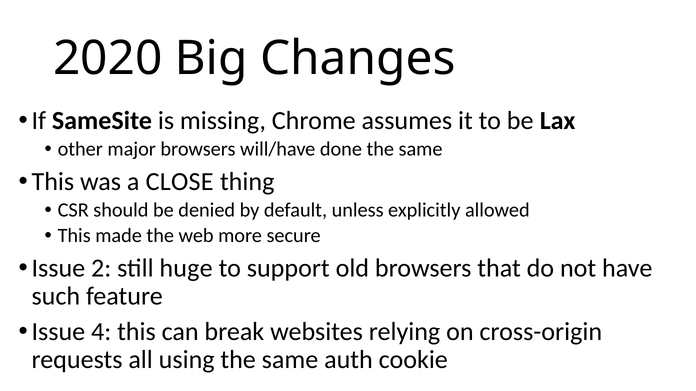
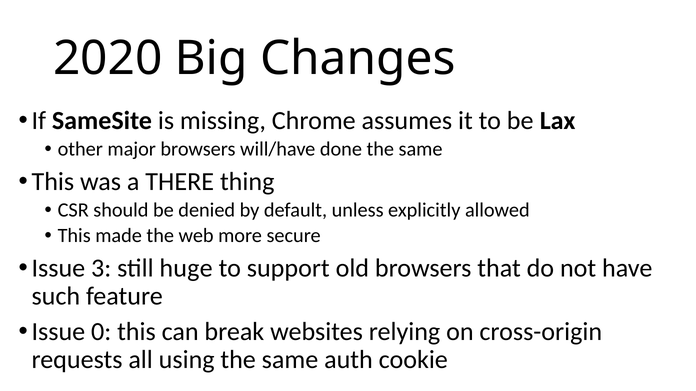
CLOSE: CLOSE -> THERE (180, 182)
2: 2 -> 3 (101, 268)
4: 4 -> 0 (101, 332)
